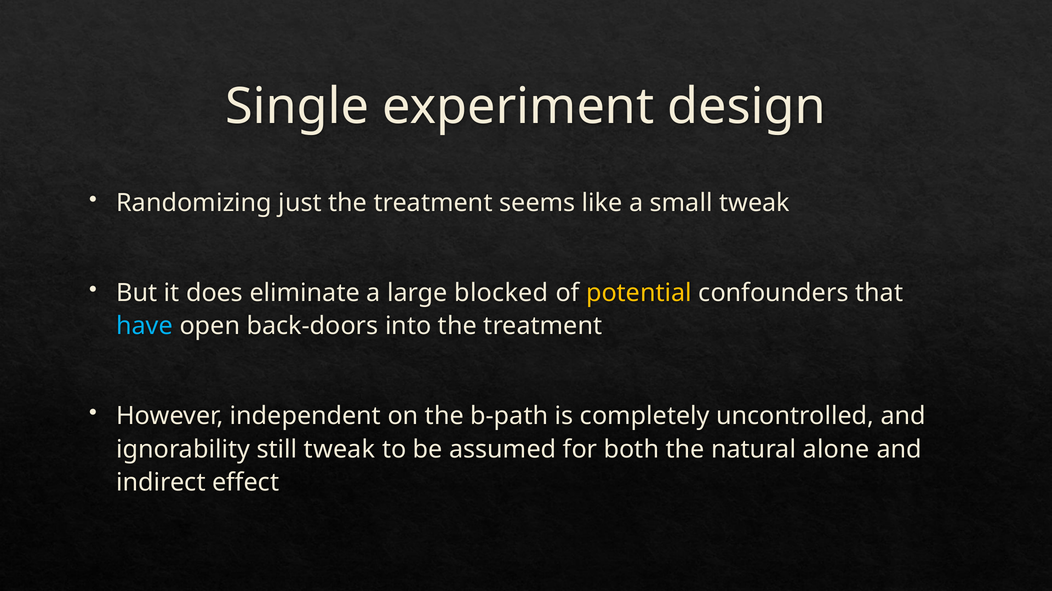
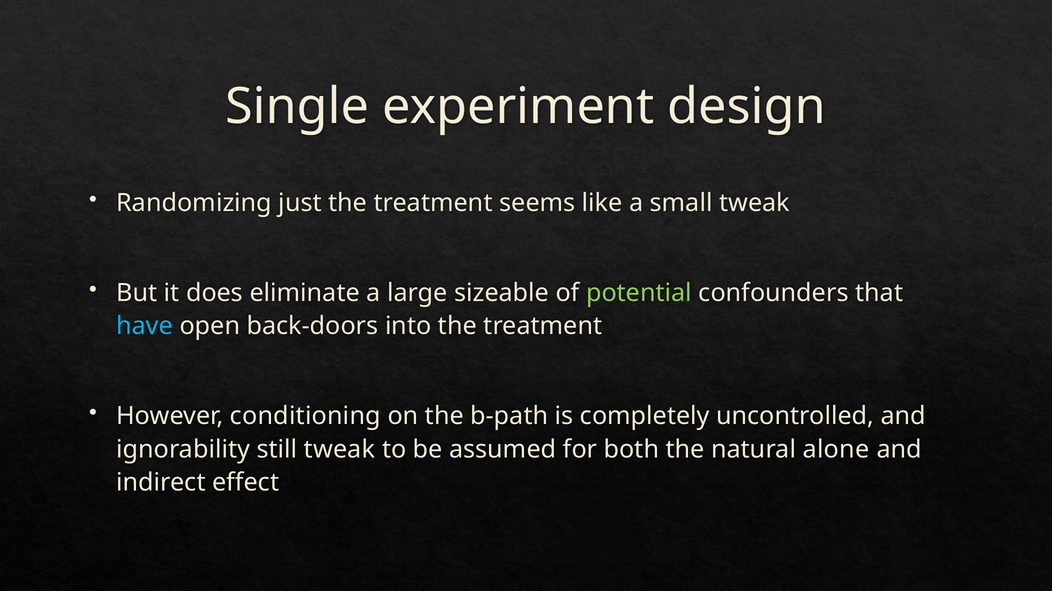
blocked: blocked -> sizeable (502, 293)
potential colour: yellow -> light green (639, 293)
independent: independent -> conditioning (305, 417)
